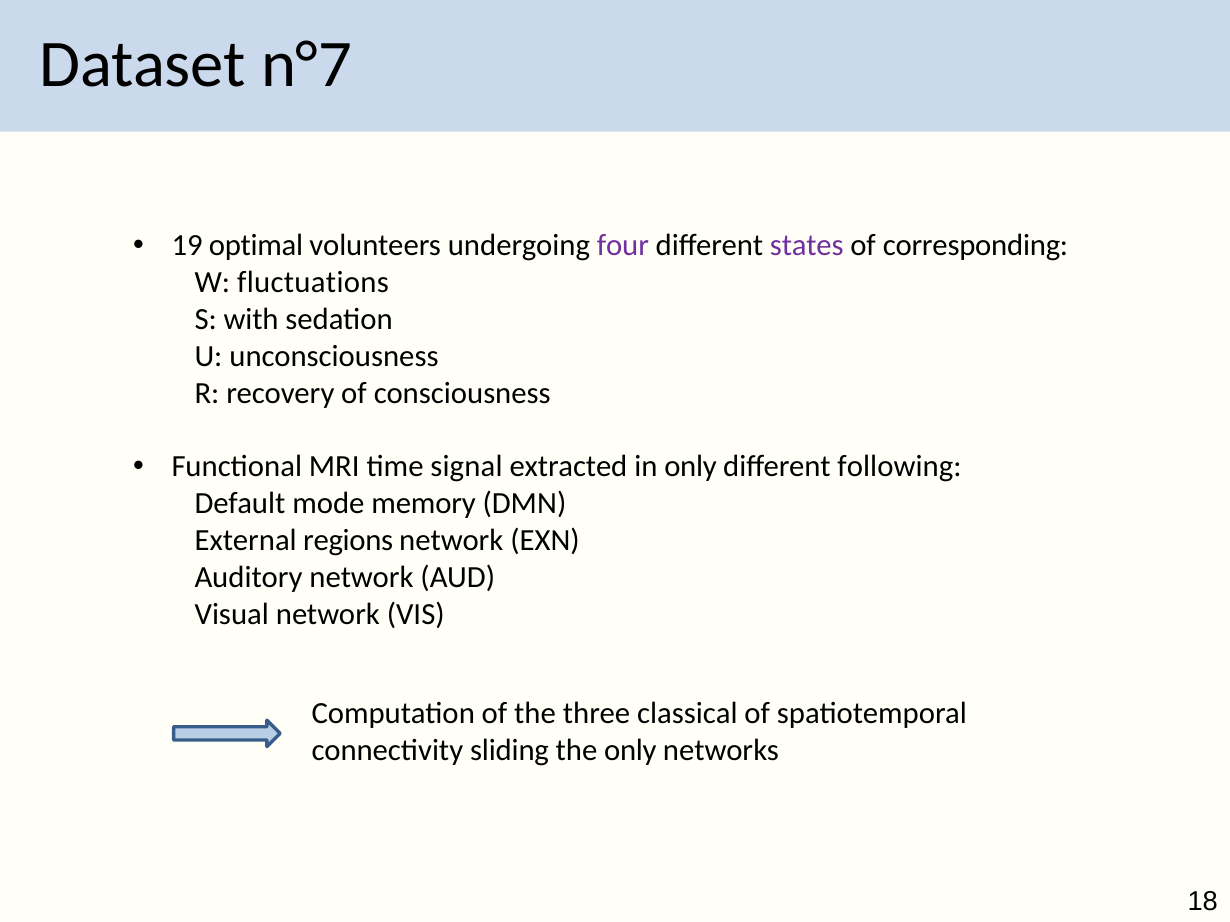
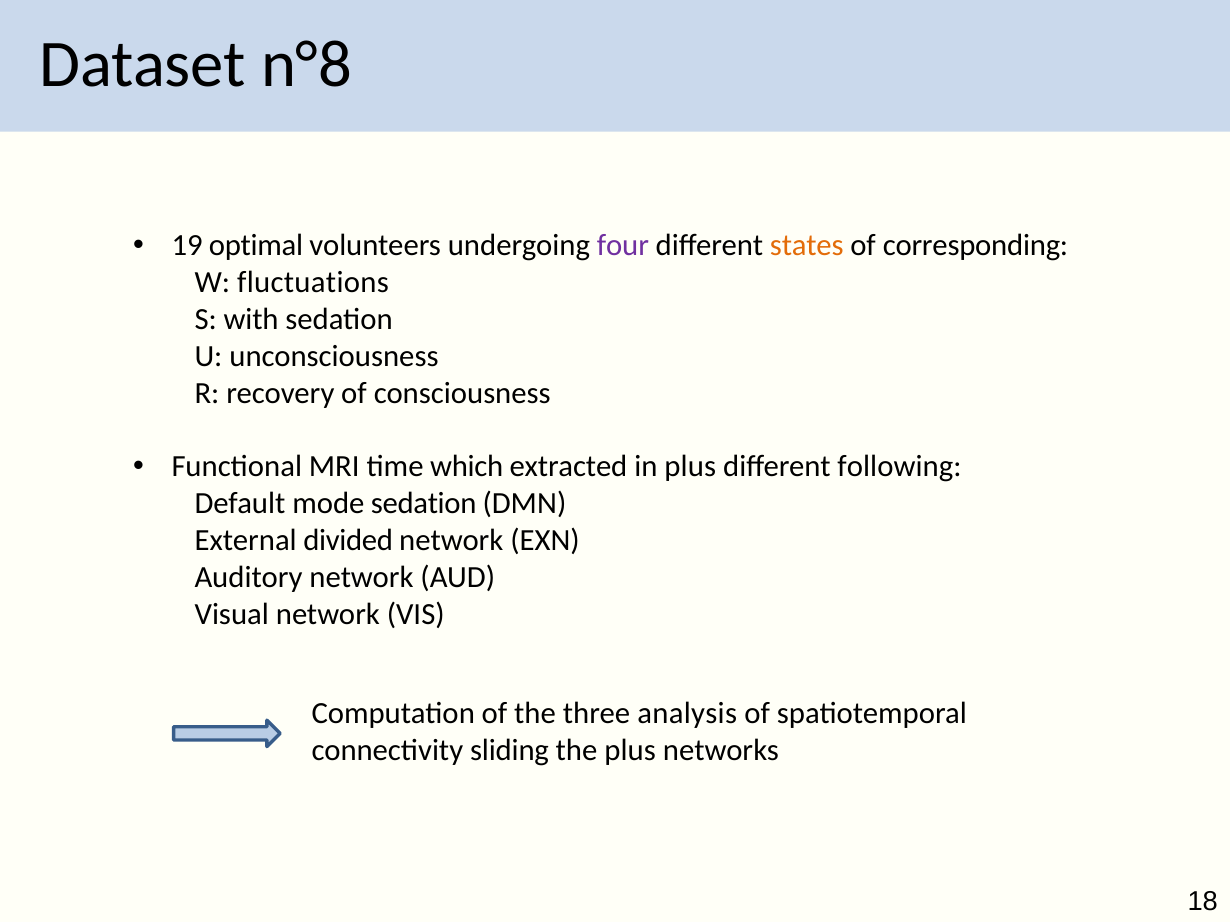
n°7: n°7 -> n°8 (307, 64)
states colour: purple -> orange (807, 246)
signal: signal -> which (467, 467)
in only: only -> plus (690, 467)
mode memory: memory -> sedation (424, 504)
regions: regions -> divided (348, 541)
classical: classical -> analysis (687, 714)
the only: only -> plus (630, 751)
